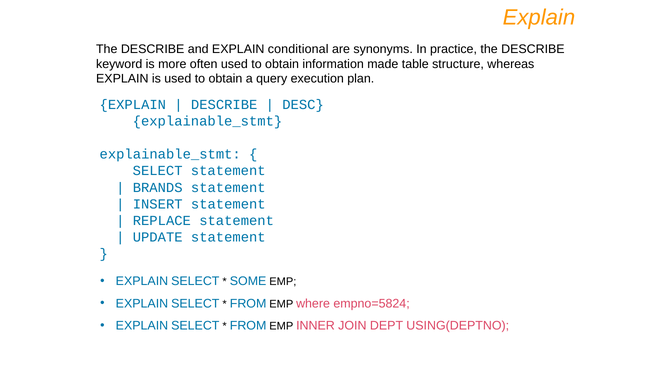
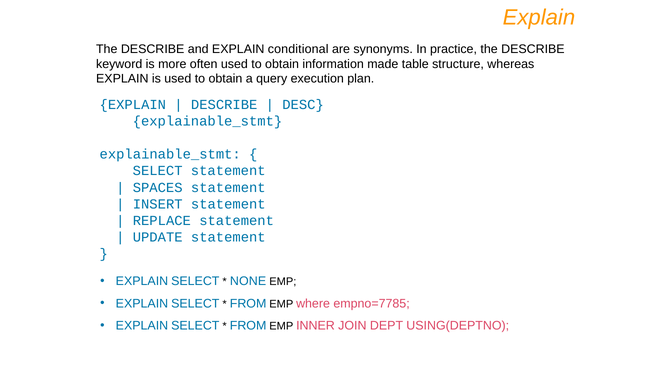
BRANDS: BRANDS -> SPACES (158, 187)
SOME: SOME -> NONE (248, 281)
empno=5824: empno=5824 -> empno=7785 (372, 303)
